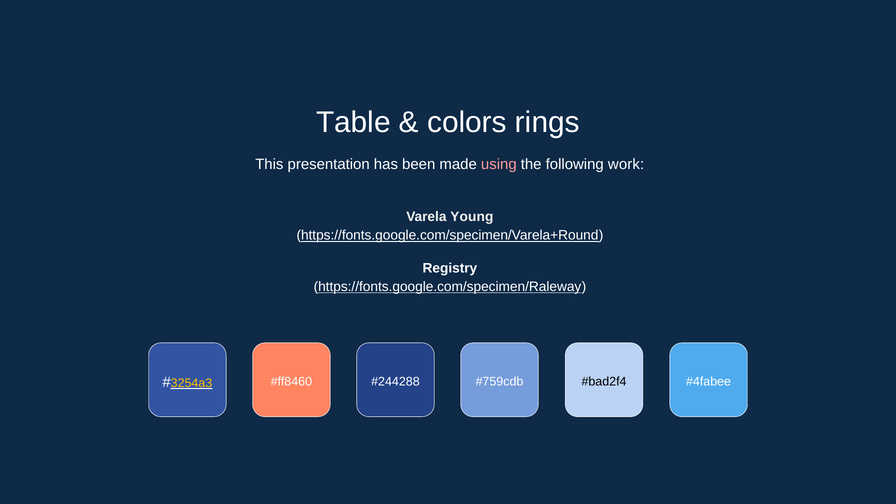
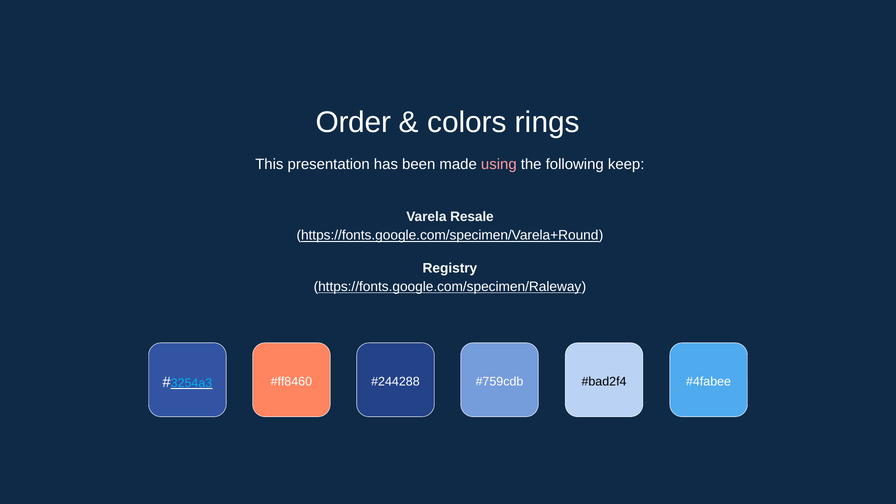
Table: Table -> Order (353, 122)
work: work -> keep (626, 164)
Young: Young -> Resale (472, 217)
3254a3 colour: yellow -> light blue (191, 383)
